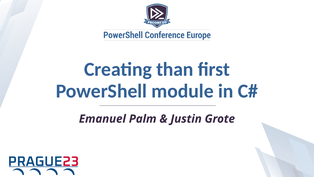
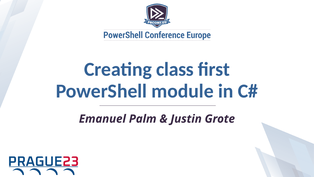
than: than -> class (175, 69)
